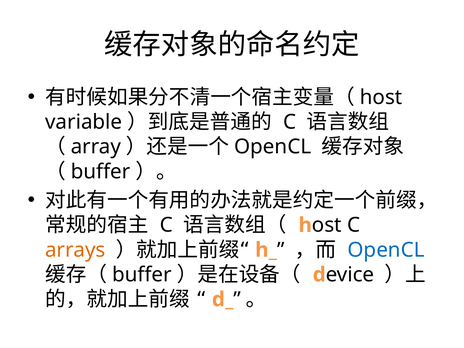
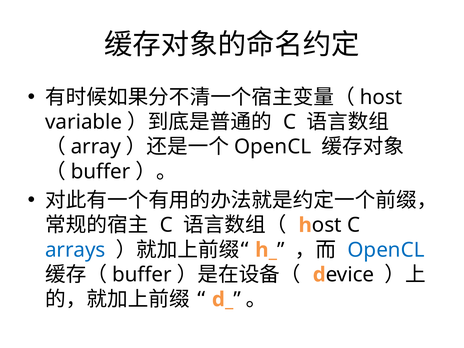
arrays colour: orange -> blue (75, 250)
